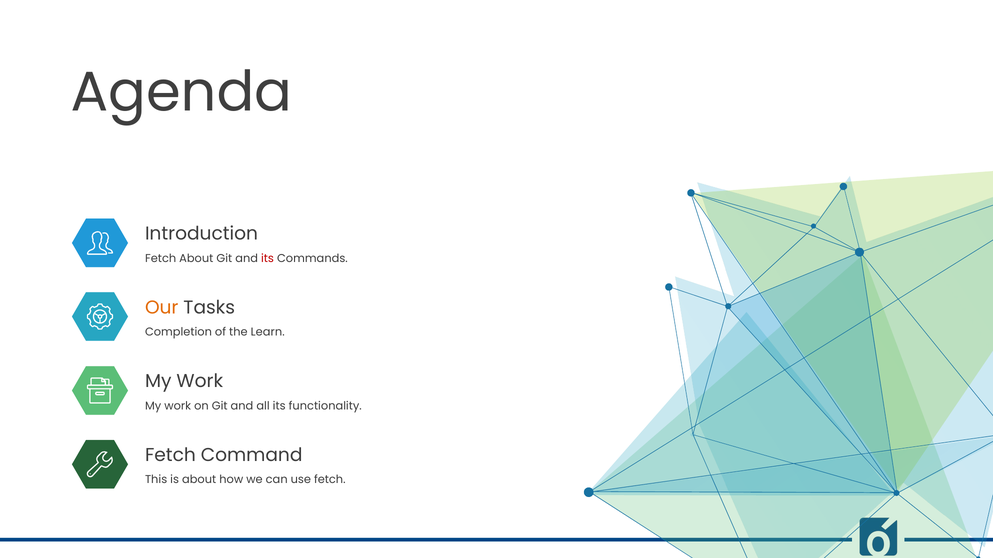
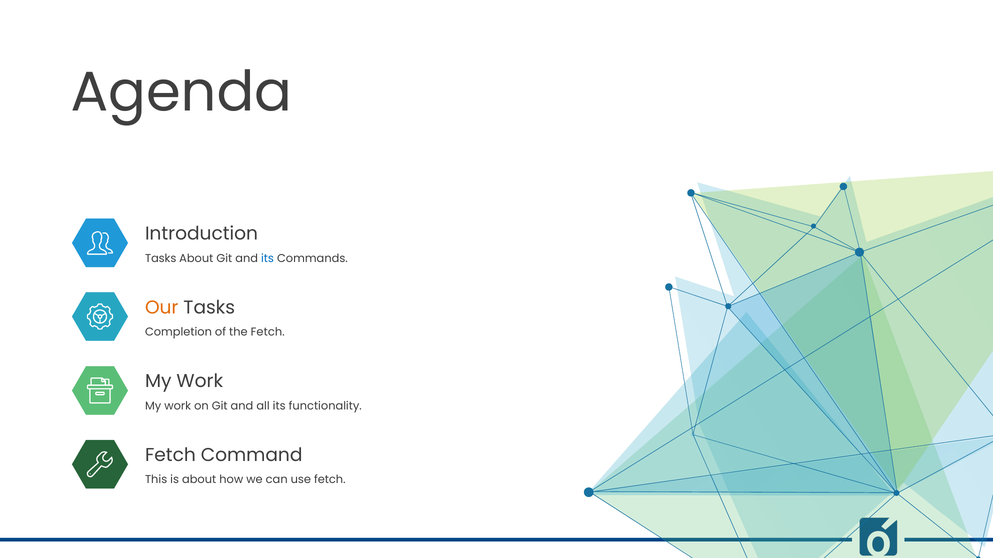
Fetch: Fetch -> Tasks (161, 259)
its colour: red -> blue (267, 259)
the Learn: Learn -> Fetch (268, 332)
